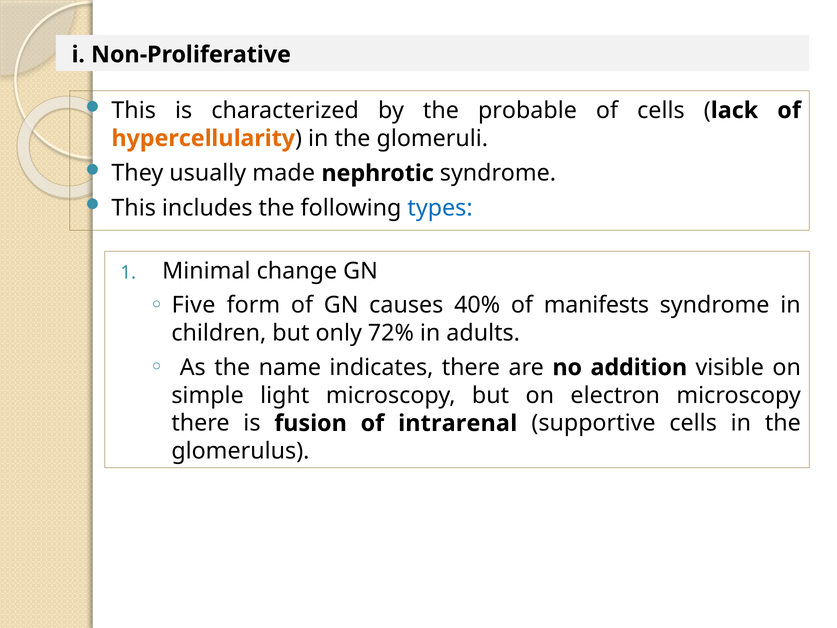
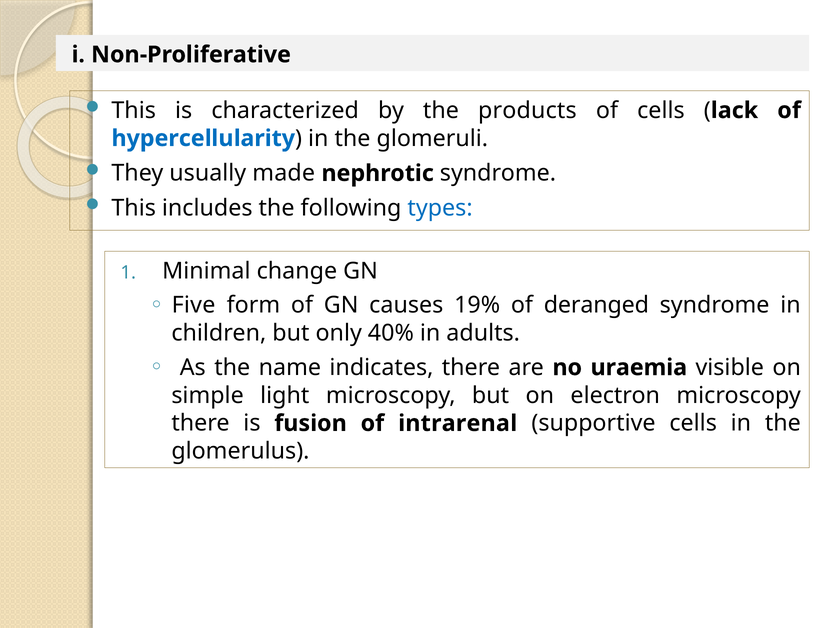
probable: probable -> products (527, 110)
hypercellularity colour: orange -> blue (203, 138)
40%: 40% -> 19% (477, 305)
manifests: manifests -> deranged (596, 305)
72%: 72% -> 40% (391, 333)
addition: addition -> uraemia (639, 367)
